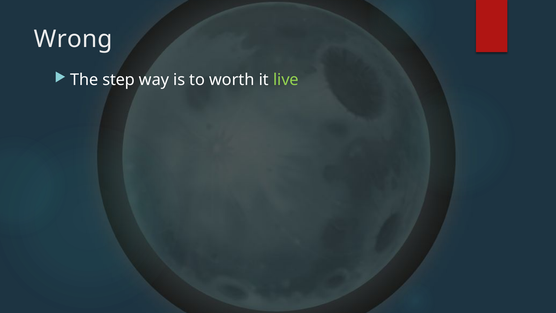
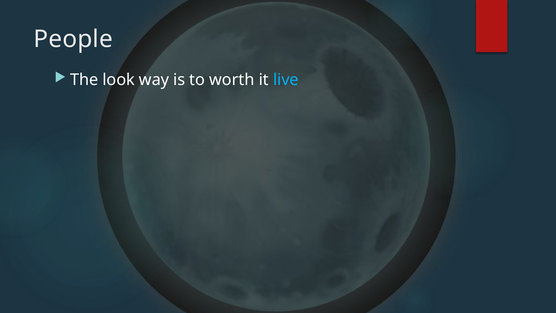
Wrong: Wrong -> People (73, 39)
step: step -> look (119, 80)
live colour: light green -> light blue (286, 80)
